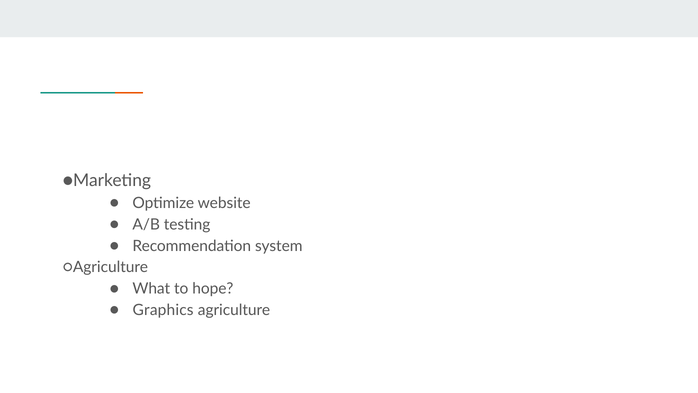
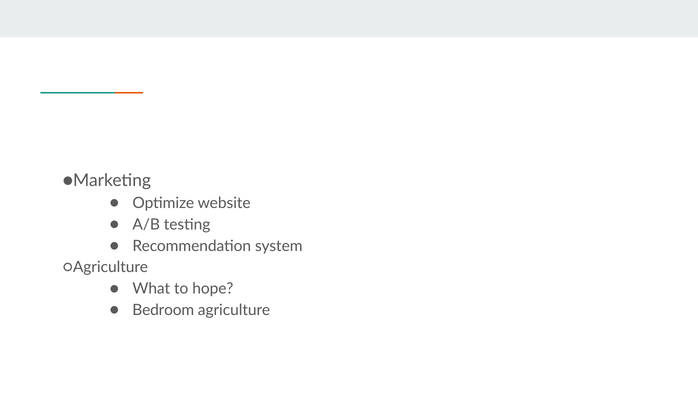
Graphics: Graphics -> Bedroom (163, 310)
